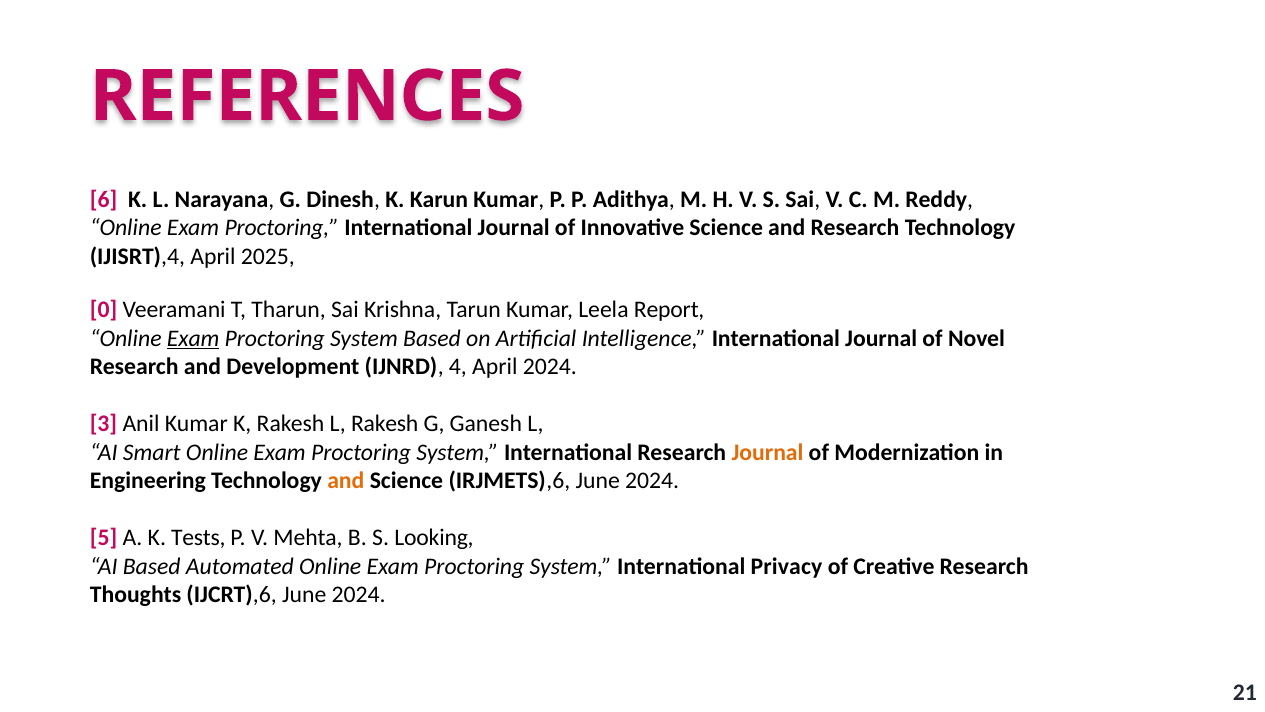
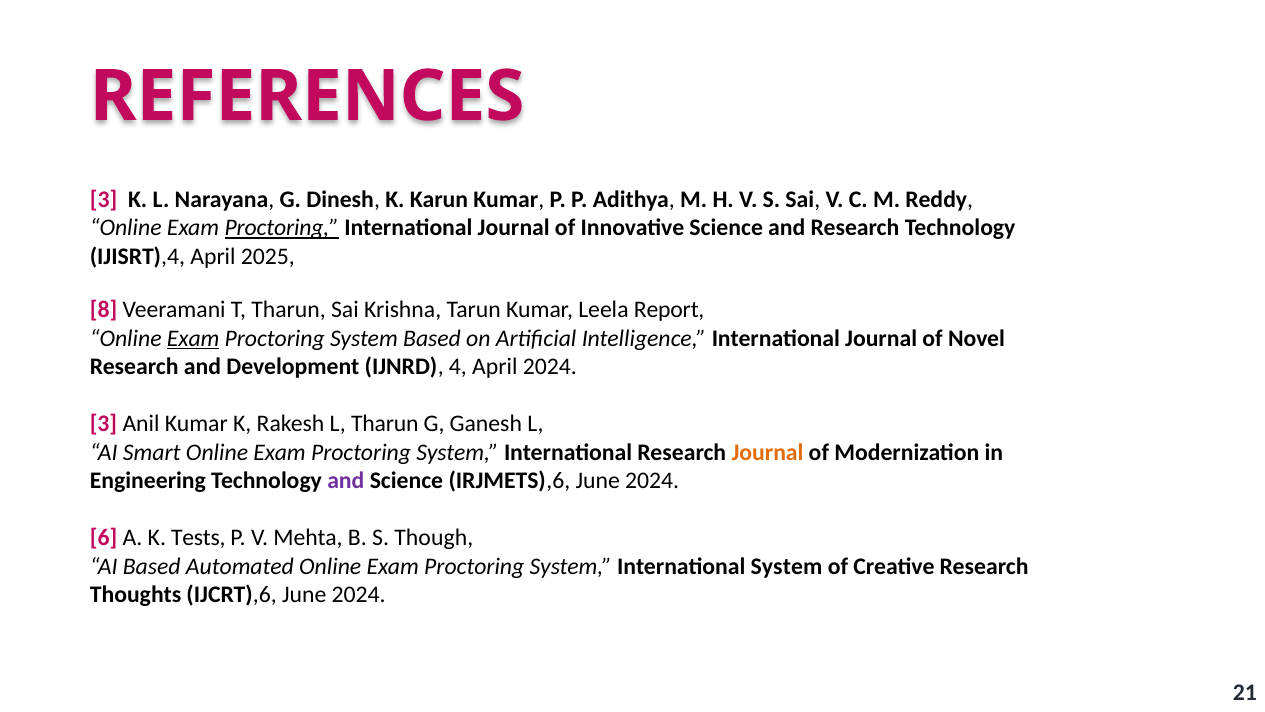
6: 6 -> 3 (104, 199)
Proctoring underline: none -> present (282, 228)
0: 0 -> 8 (104, 310)
L Rakesh: Rakesh -> Tharun (385, 424)
and colour: orange -> purple (346, 480)
5: 5 -> 6 (104, 537)
Looking: Looking -> Though (434, 537)
International Privacy: Privacy -> System (786, 566)
